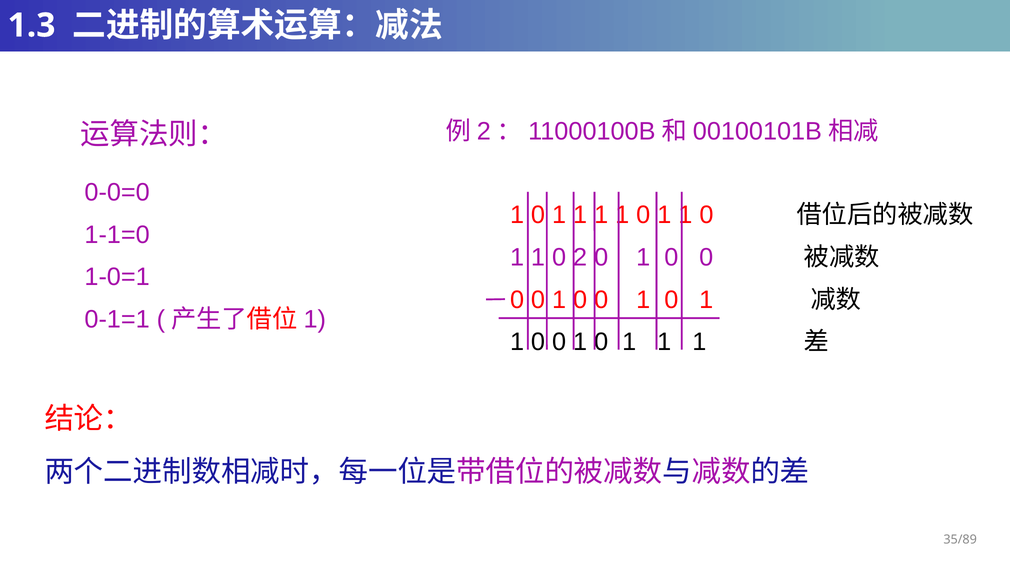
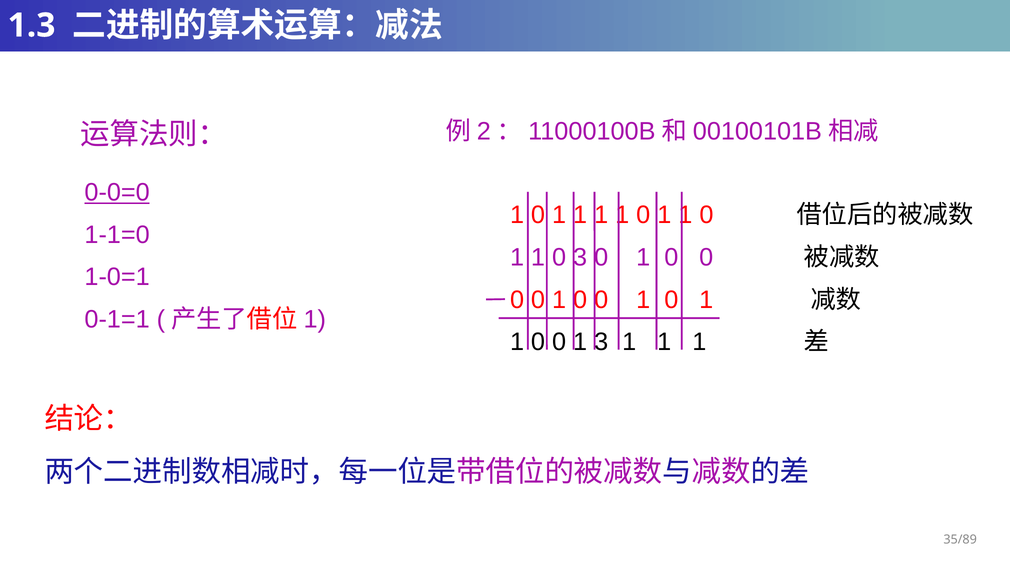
0-0=0 underline: none -> present (117, 192)
0 2: 2 -> 3 (580, 257)
0: 0 -> 3 (601, 342)
